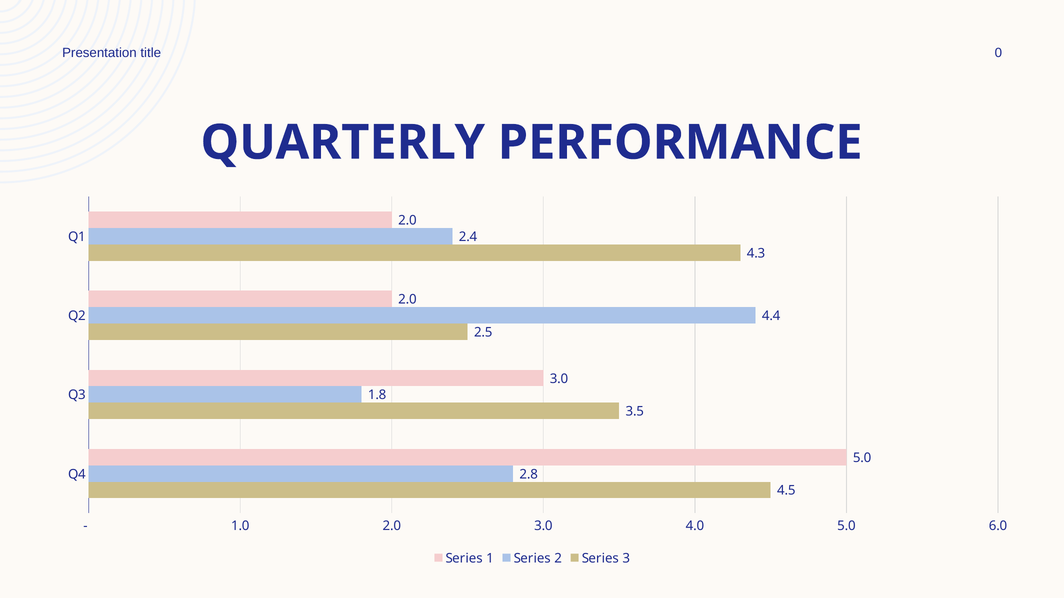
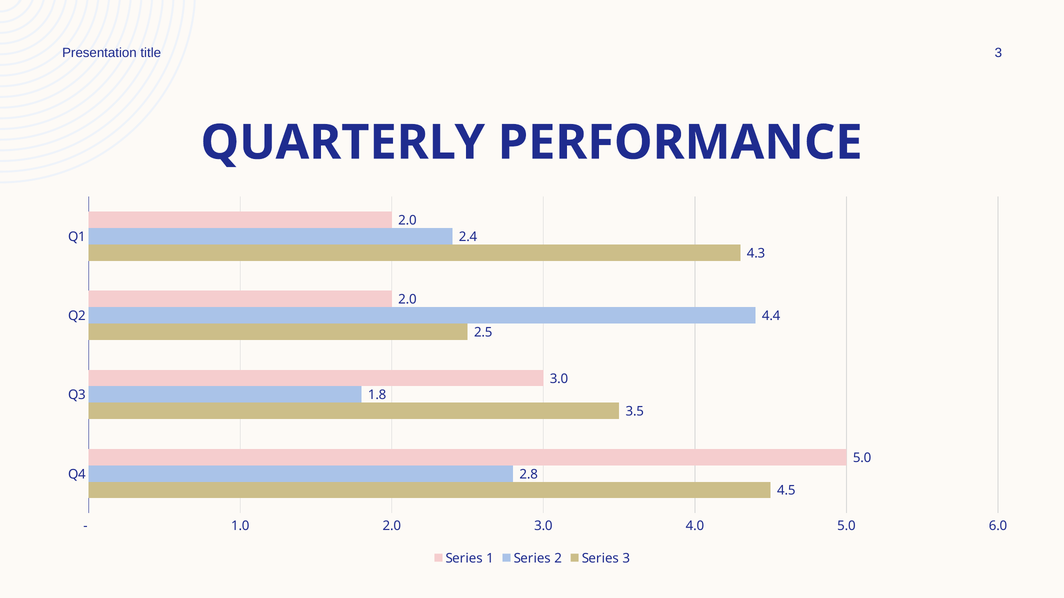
title 0: 0 -> 3 (998, 53)
